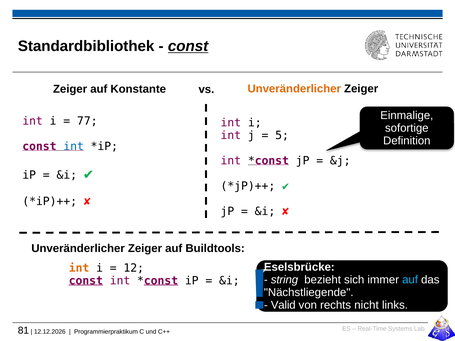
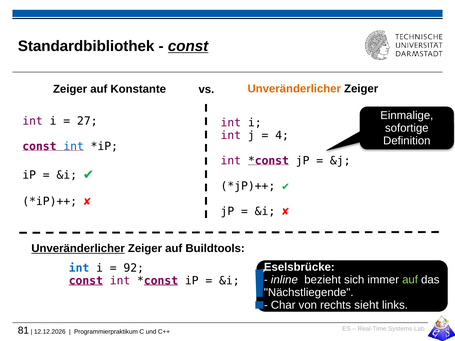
77: 77 -> 27 (87, 121)
5: 5 -> 4 (282, 135)
Unveränderlicher underline: none -> present (78, 249)
int colour: orange -> blue (79, 268)
12: 12 -> 92 (134, 268)
string: string -> inline (284, 280)
auf colour: light blue -> light green (410, 280)
Valid: Valid -> Char (283, 305)
nicht: nicht -> sieht (367, 305)
